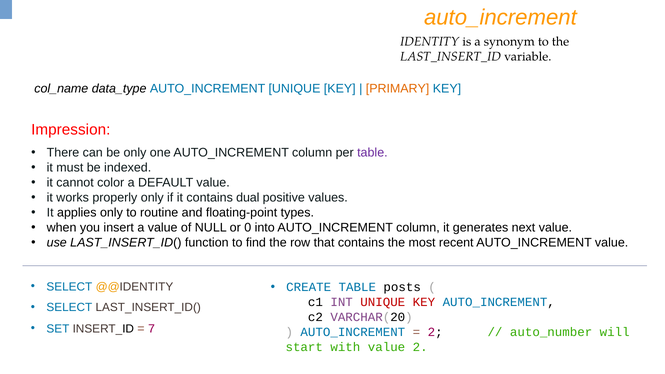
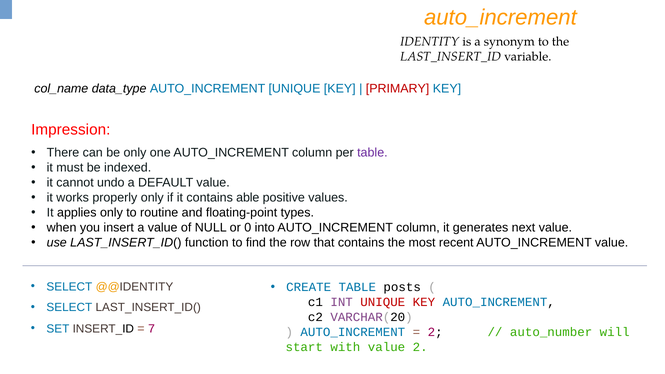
PRIMARY colour: orange -> red (398, 89)
color: color -> undo (111, 183)
dual: dual -> able (248, 198)
